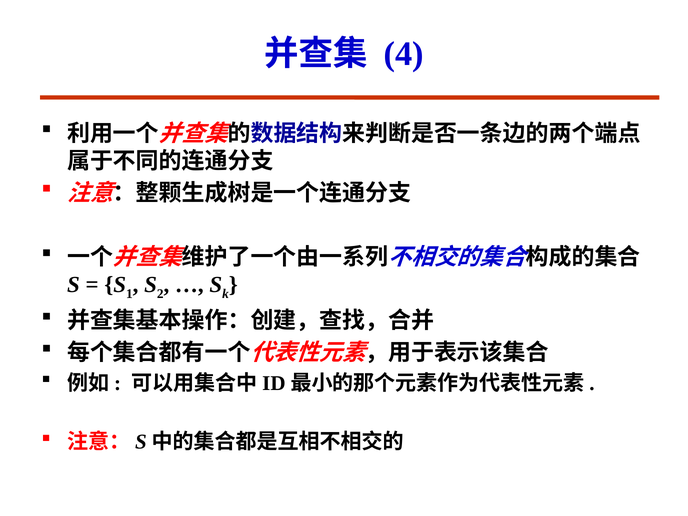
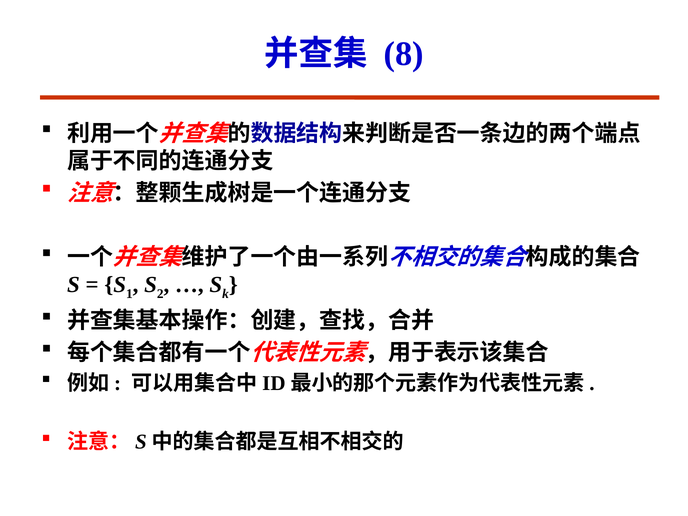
4: 4 -> 8 (404, 54)
